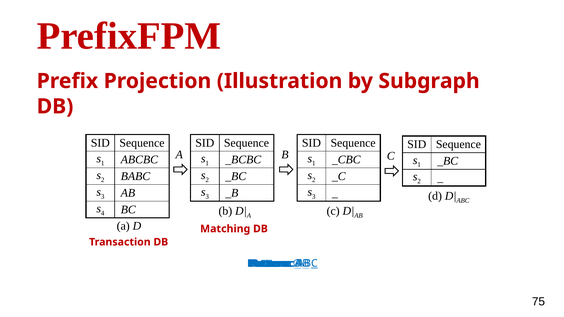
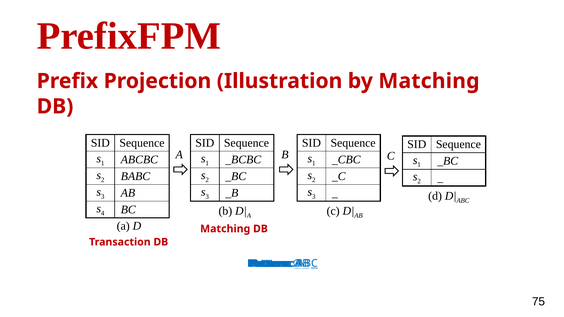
by Subgraph: Subgraph -> Matching (429, 81)
